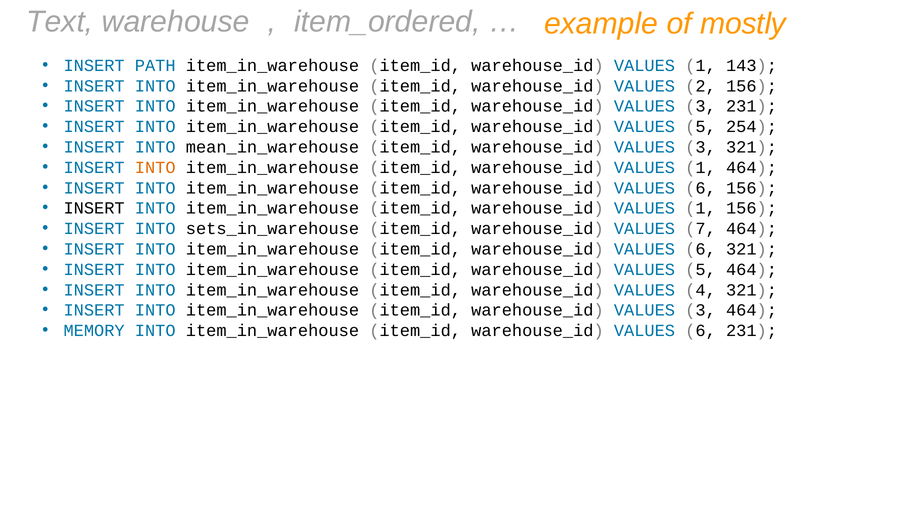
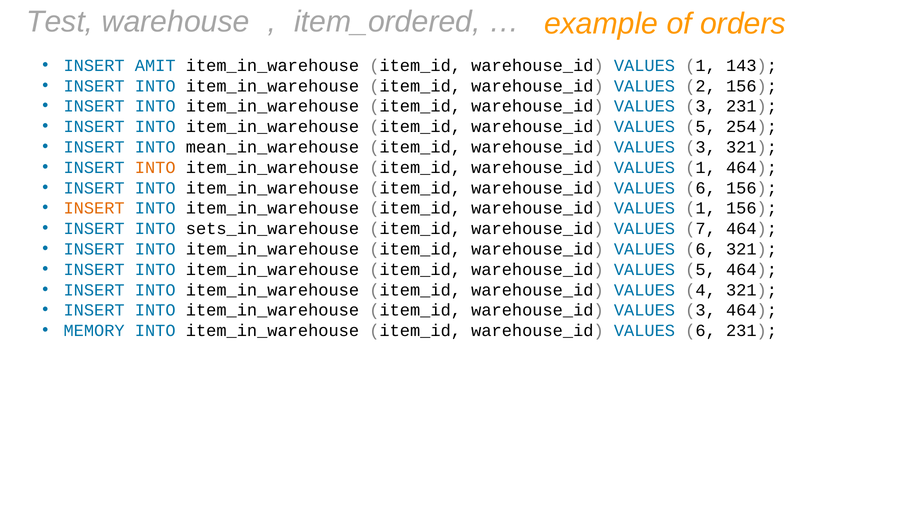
Text: Text -> Test (60, 22)
mostly: mostly -> orders (743, 24)
PATH: PATH -> AMIT (155, 65)
INSERT colour: black -> orange (94, 208)
